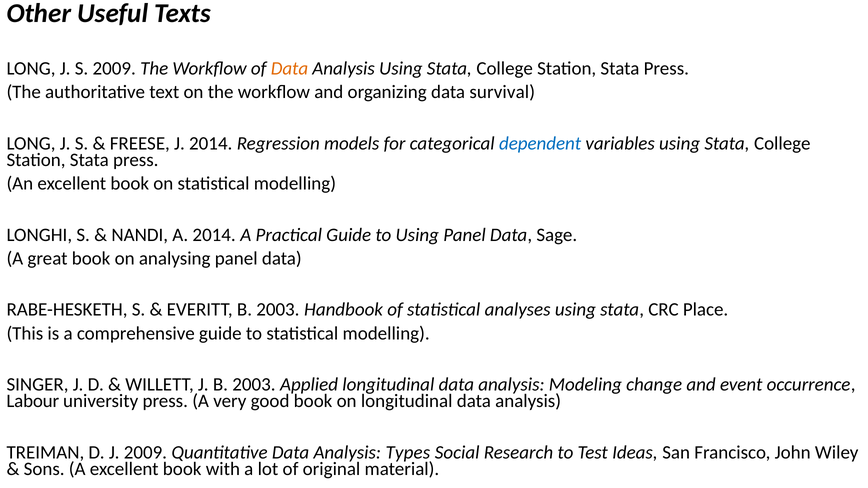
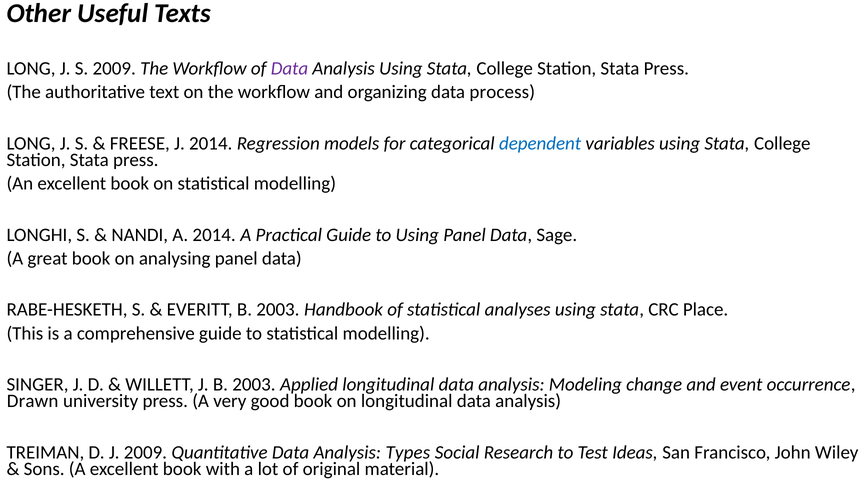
Data colour: orange -> purple (289, 68)
survival: survival -> process (502, 92)
Labour: Labour -> Drawn (33, 401)
